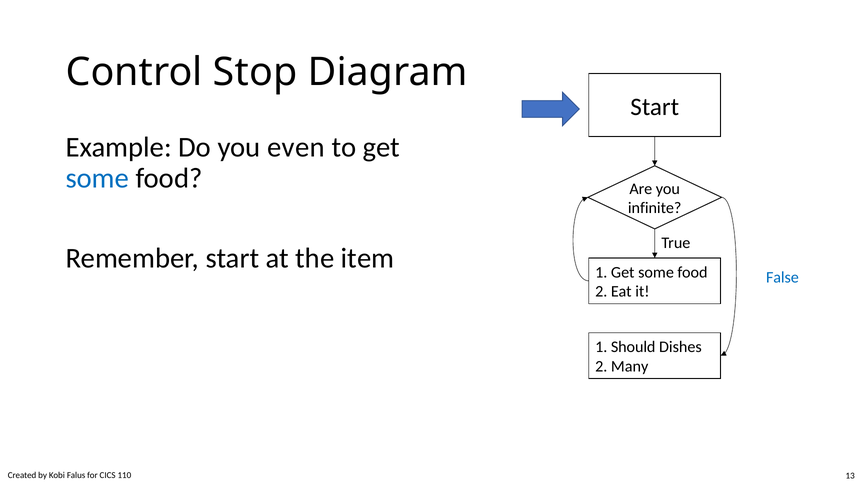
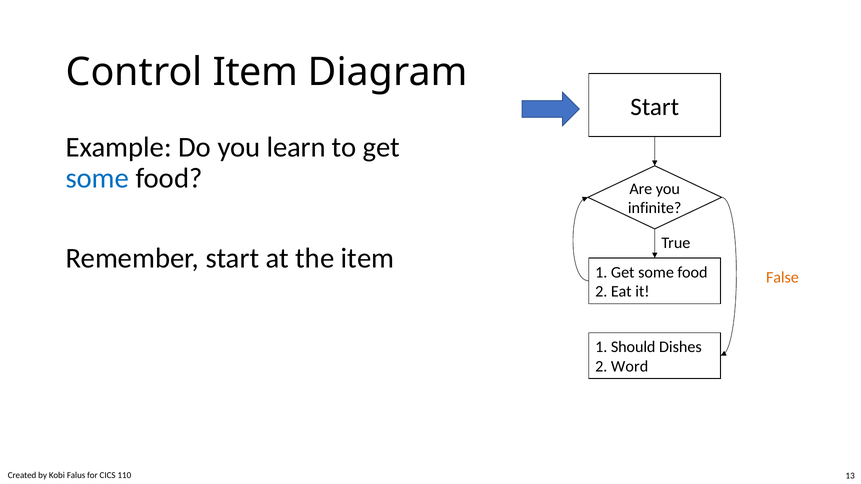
Control Stop: Stop -> Item (255, 72)
even: even -> learn (296, 147)
False colour: blue -> orange (782, 278)
Many: Many -> Word (630, 367)
